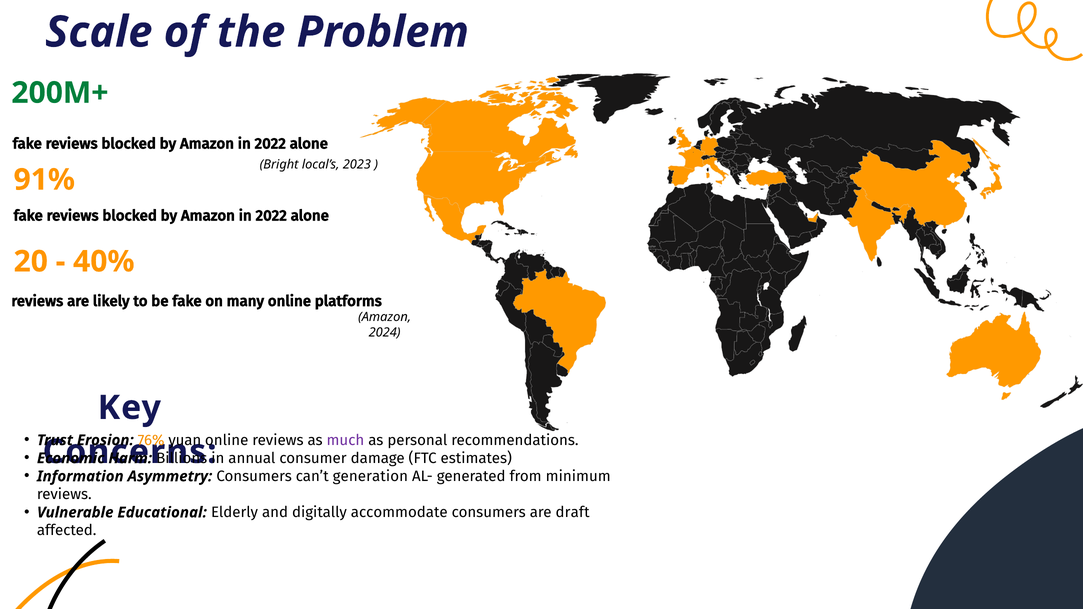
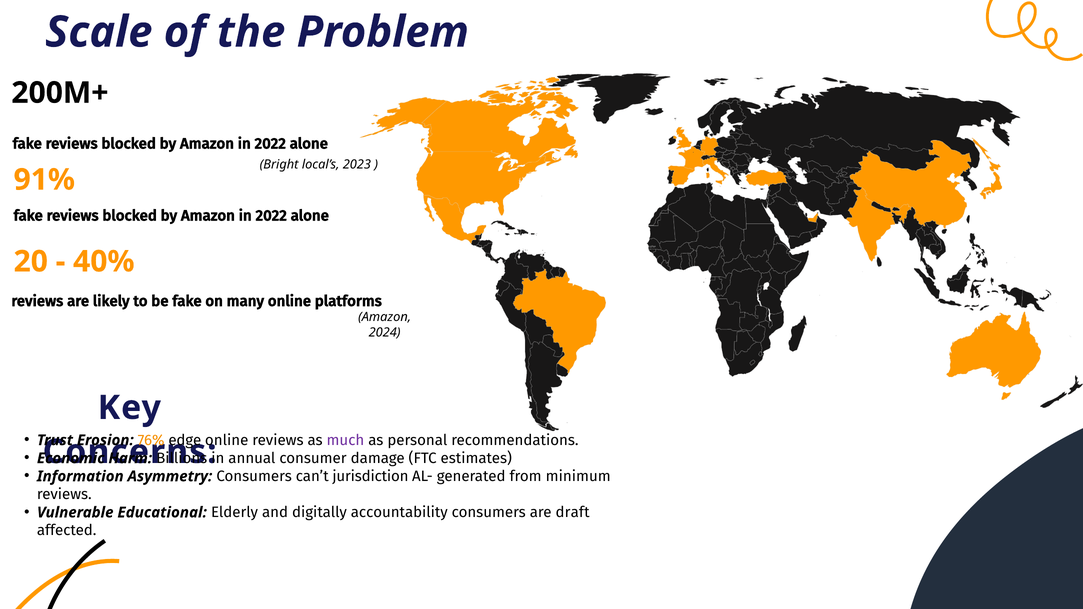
200M+ colour: green -> black (60, 93)
yuan: yuan -> edge (185, 440)
generation: generation -> jurisdiction (370, 476)
accommodate: accommodate -> accountability (399, 513)
